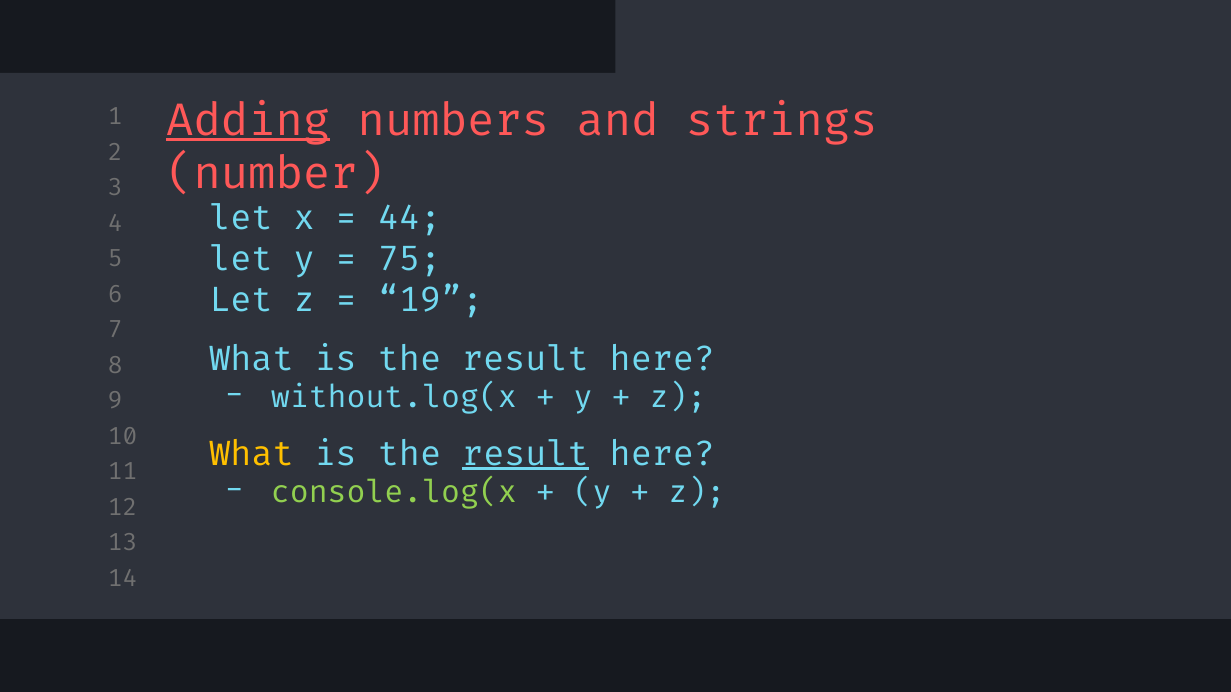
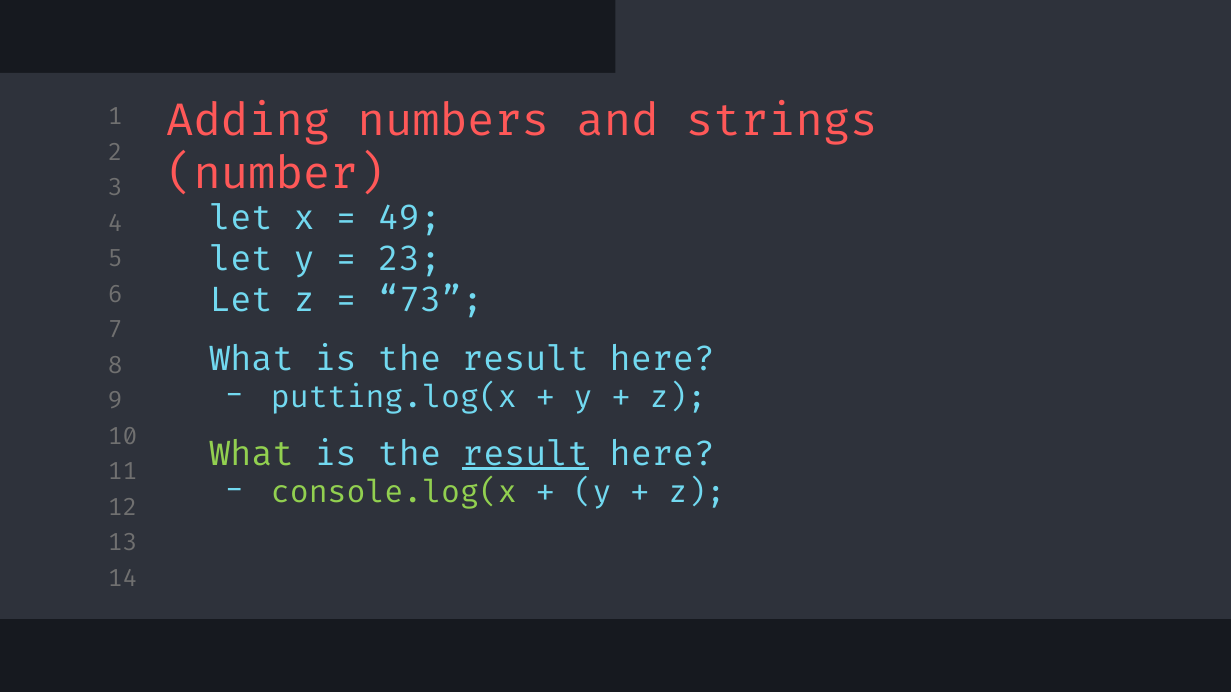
Adding underline: present -> none (248, 121)
44: 44 -> 49 (410, 219)
75: 75 -> 23 (410, 260)
19: 19 -> 73 (431, 301)
without.log(x: without.log(x -> putting.log(x (394, 398)
What colour: yellow -> light green (252, 454)
